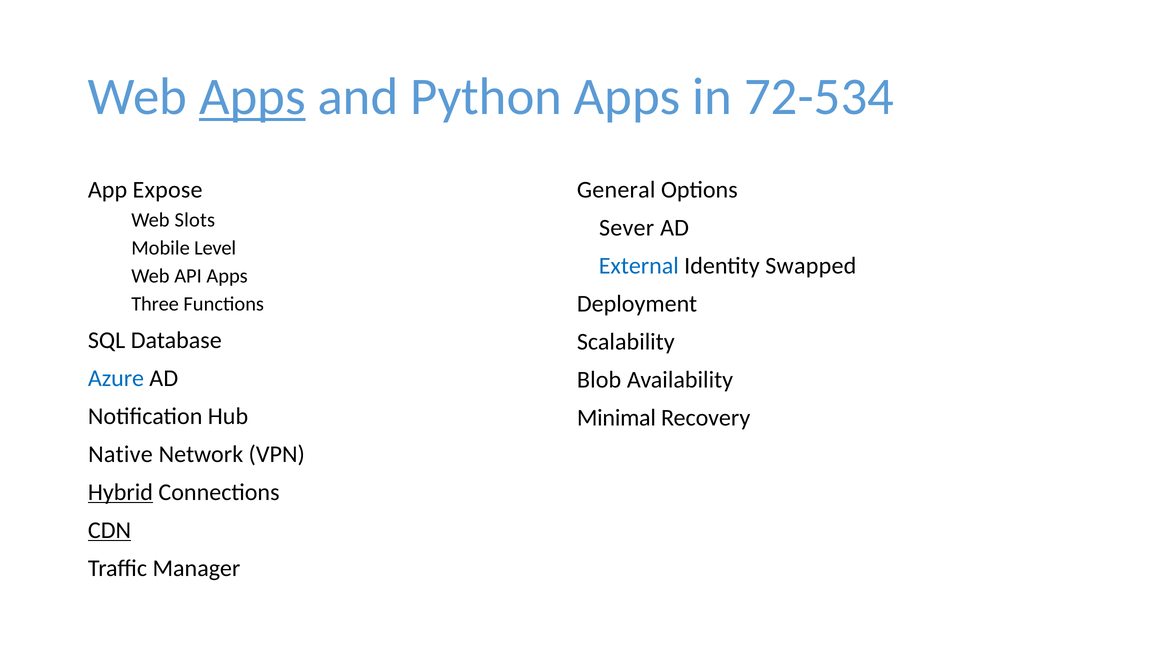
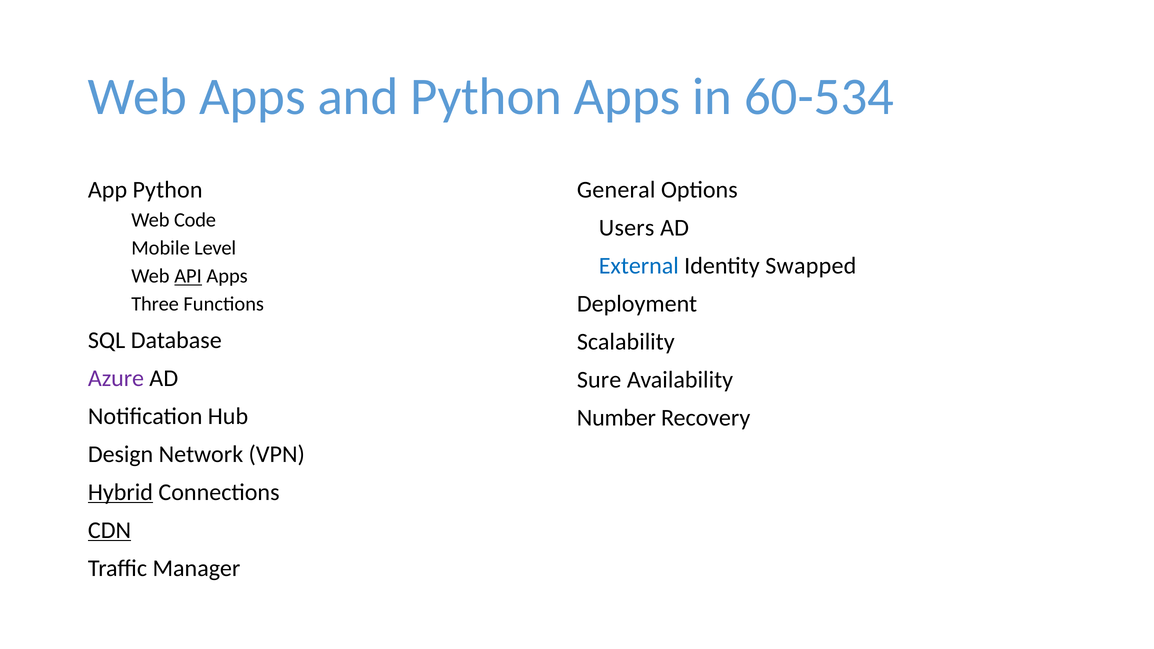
Apps underline: present -> none (252, 97)
72-534: 72-534 -> 60-534 (819, 97)
App Expose: Expose -> Python (168, 190)
Slots: Slots -> Code (195, 220)
Sever: Sever -> Users (627, 228)
API underline: none -> present (188, 276)
Azure colour: blue -> purple (116, 378)
Blob: Blob -> Sure (599, 380)
Minimal: Minimal -> Number (616, 418)
Native: Native -> Design (121, 454)
